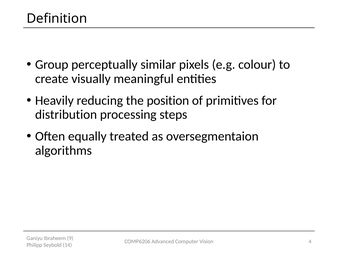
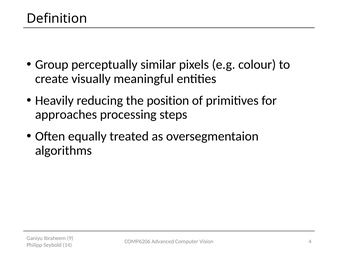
distribution: distribution -> approaches (66, 115)
